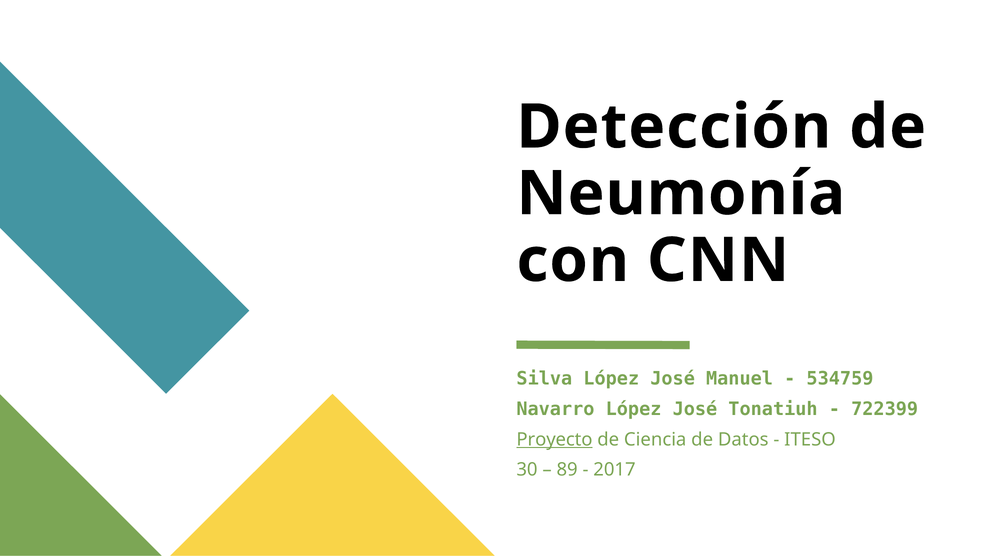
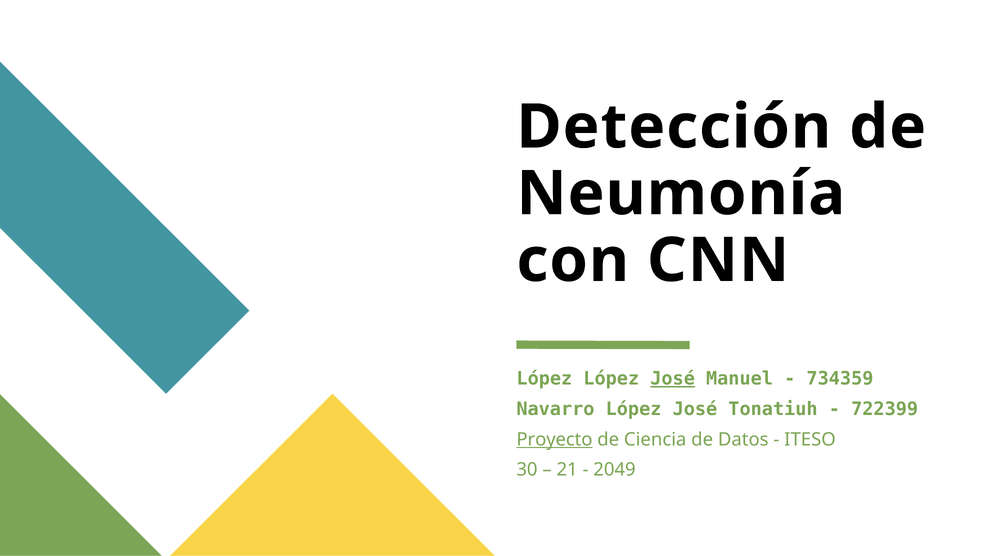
Silva: Silva -> López (544, 379)
José underline: none -> present (673, 379)
534759: 534759 -> 734359 (840, 379)
89: 89 -> 21 (567, 470)
2017: 2017 -> 2049 (614, 470)
